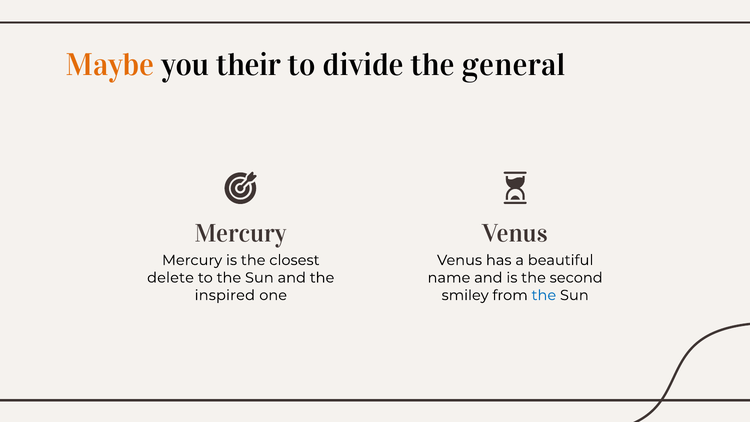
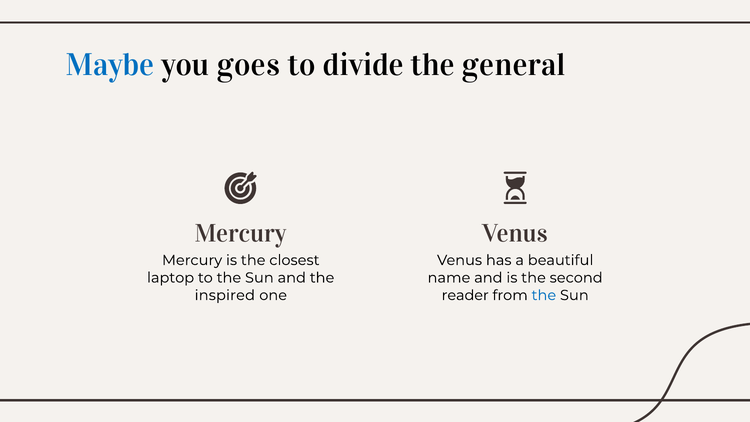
Maybe colour: orange -> blue (110, 65)
their: their -> goes (248, 65)
delete: delete -> laptop (171, 278)
smiley: smiley -> reader (465, 295)
